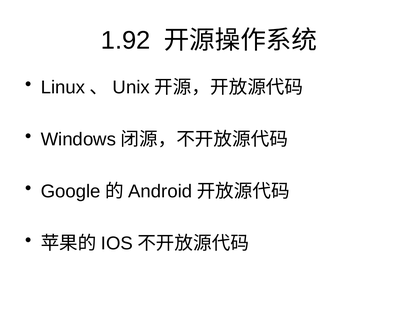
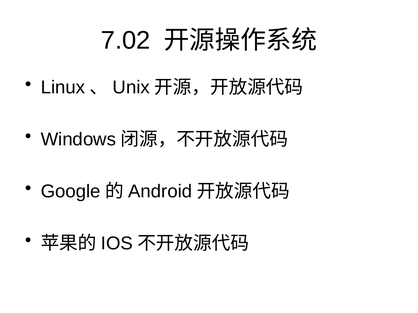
1.92: 1.92 -> 7.02 (126, 40)
